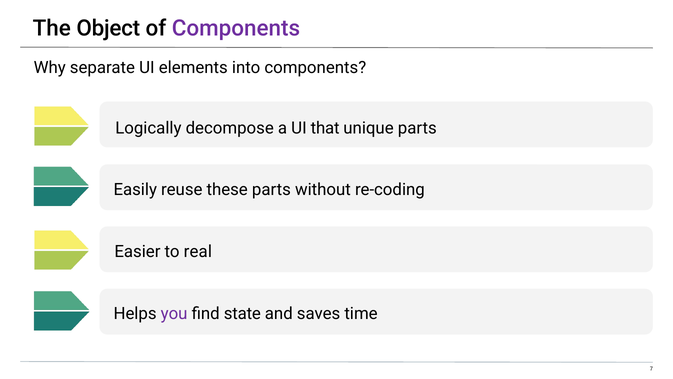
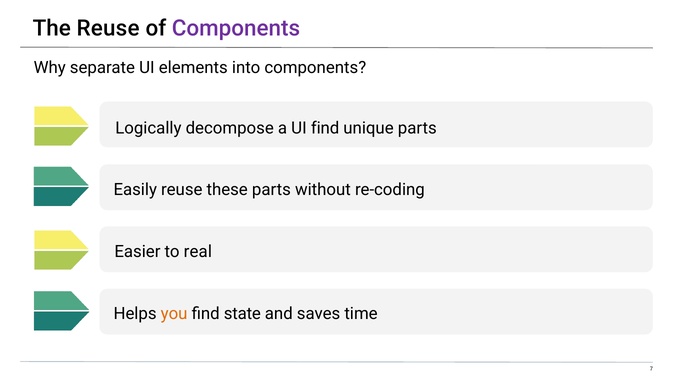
The Object: Object -> Reuse (108, 28)
UI that: that -> find (325, 128)
you colour: purple -> orange (174, 313)
